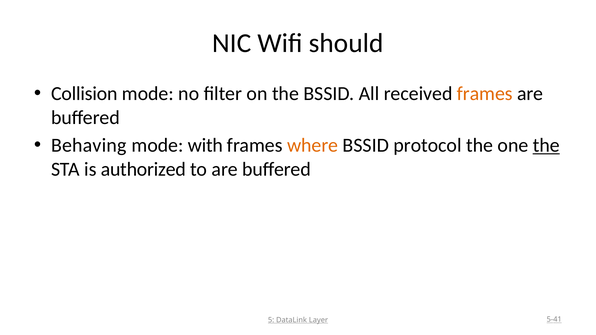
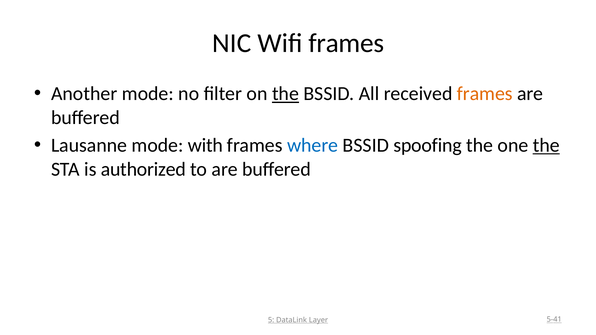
Wifi should: should -> frames (346, 43)
Collision: Collision -> Another (84, 94)
the underline: none -> present (285, 94)
Behaving: Behaving -> Lausanne (89, 145)
where colour: orange -> blue (313, 145)
protocol: protocol -> spoofing (428, 145)
